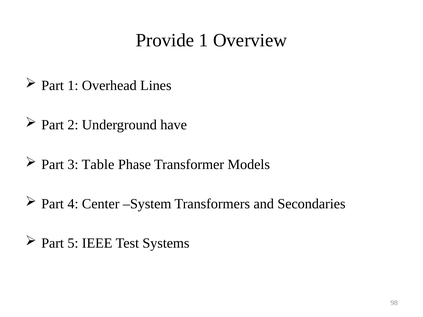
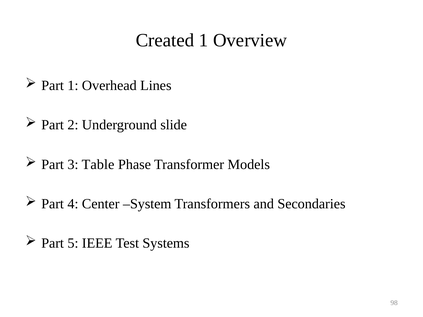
Provide: Provide -> Created (165, 40)
have: have -> slide (174, 125)
